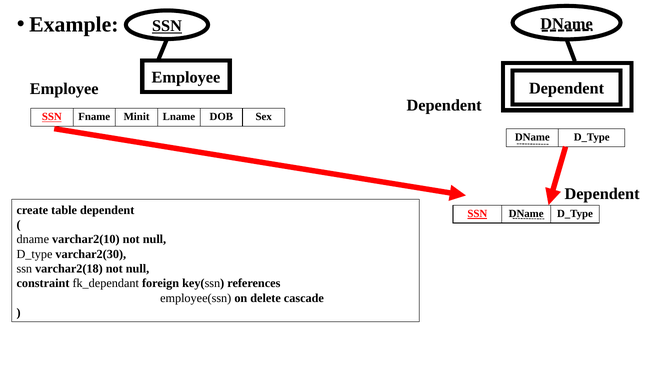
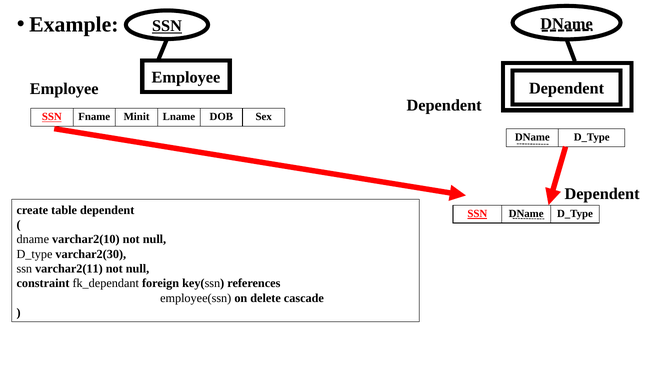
varchar2(18: varchar2(18 -> varchar2(11 (69, 269)
